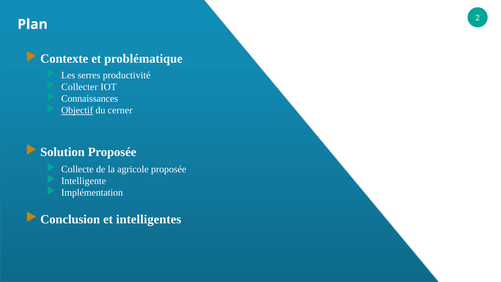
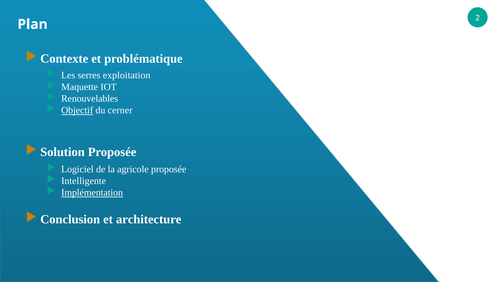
productivité: productivité -> exploitation (127, 75)
Collecter: Collecter -> Maquette (80, 87)
Connaissances: Connaissances -> Renouvelables (90, 99)
Collecte: Collecte -> Logiciel (77, 169)
Implémentation underline: none -> present (92, 193)
intelligentes: intelligentes -> architecture (149, 219)
